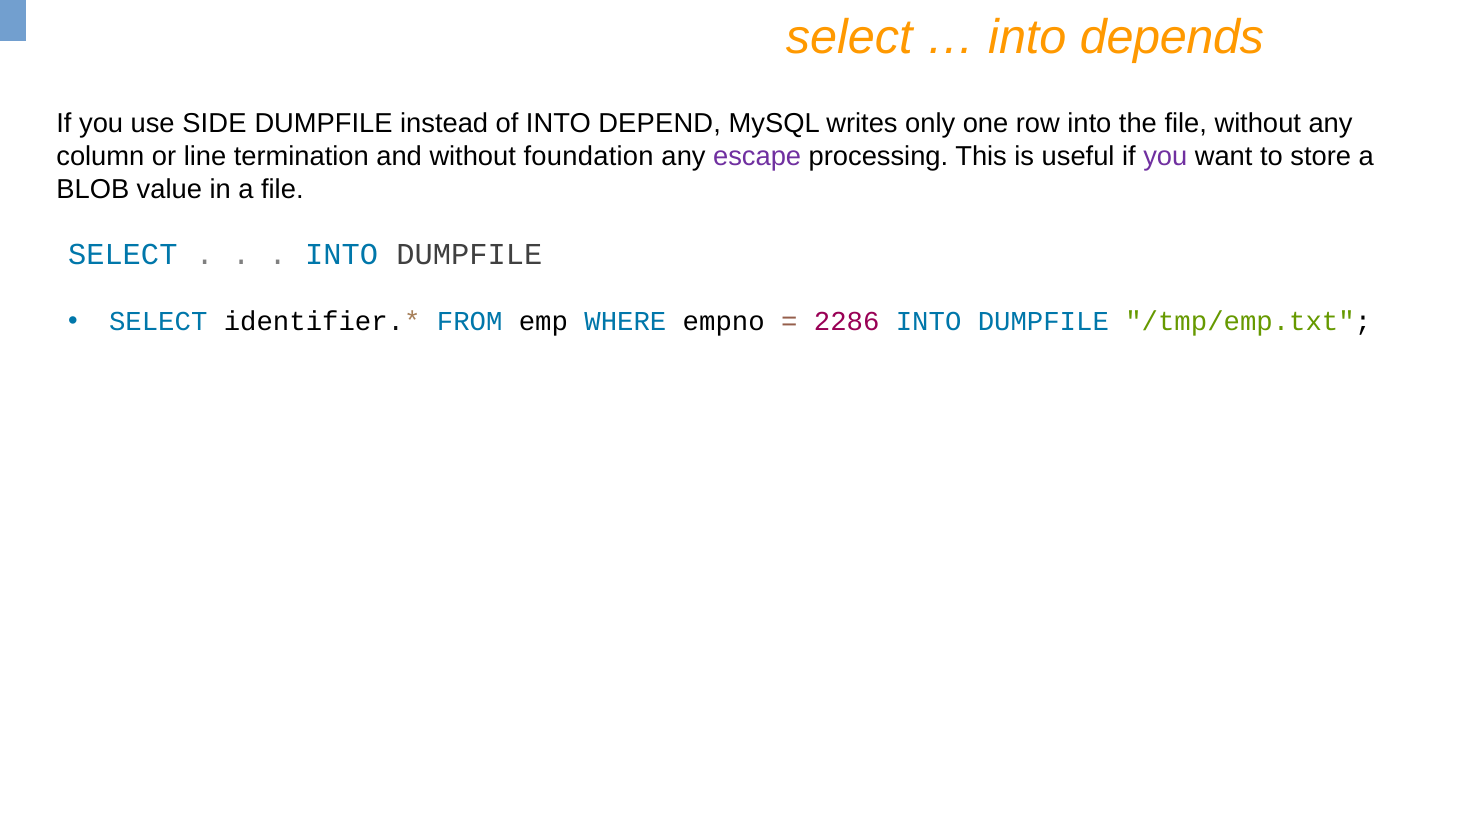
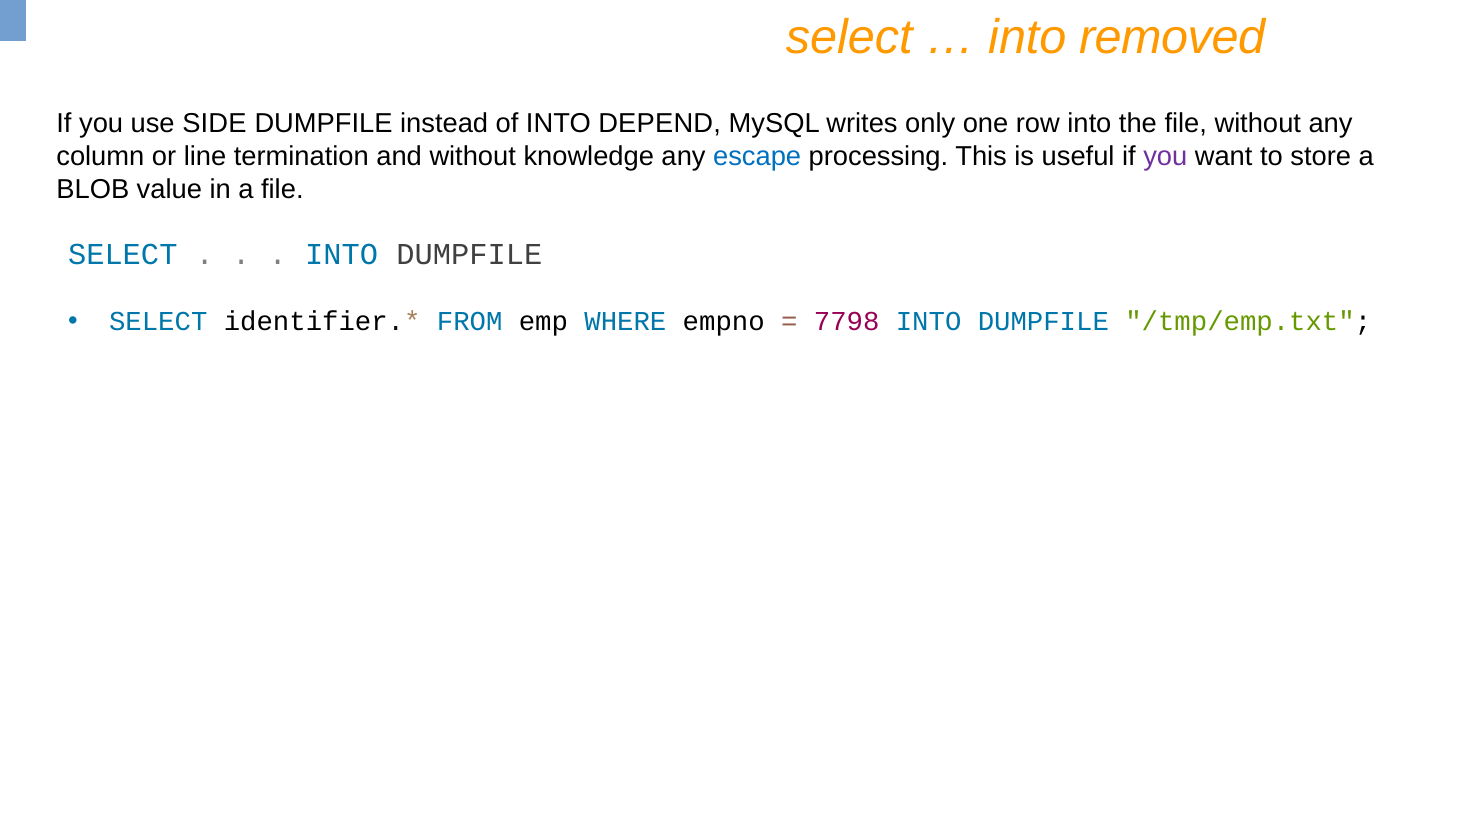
depends: depends -> removed (1172, 38)
foundation: foundation -> knowledge (589, 157)
escape colour: purple -> blue (757, 157)
2286: 2286 -> 7798 (847, 322)
